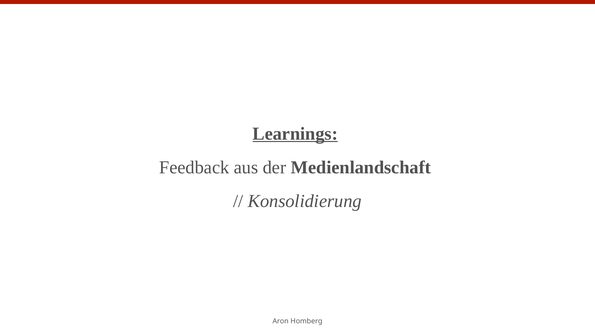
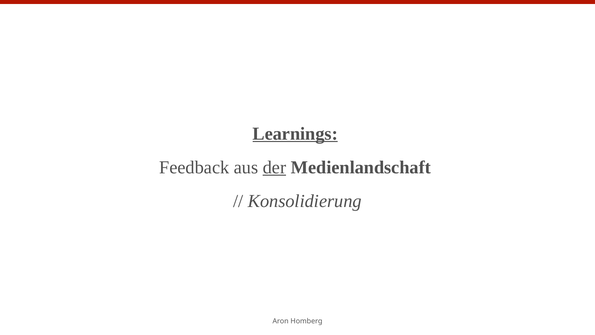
der underline: none -> present (274, 167)
